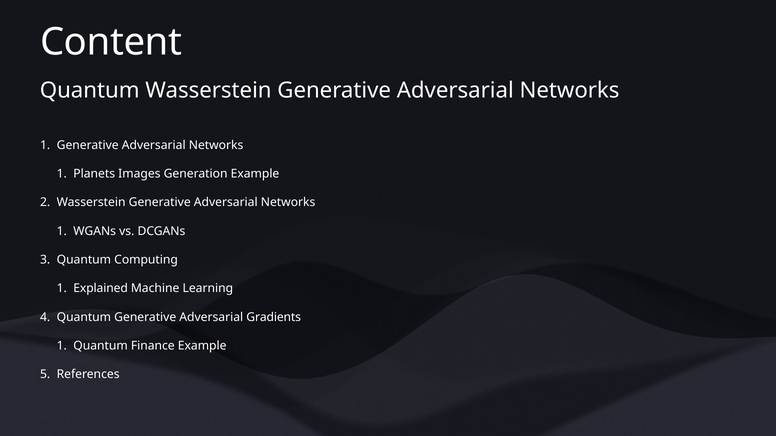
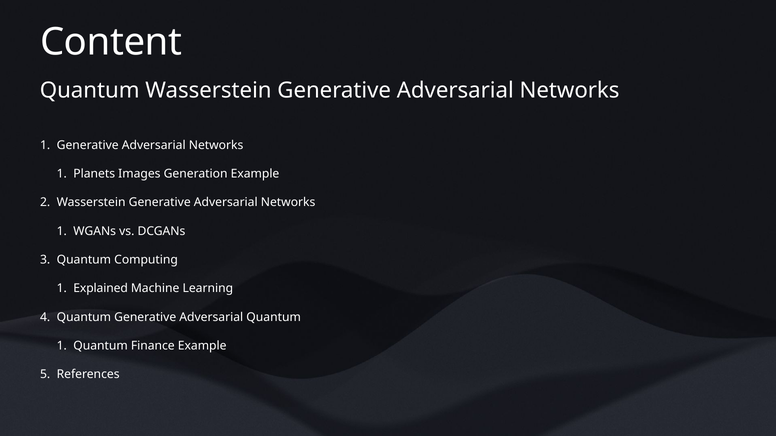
Adversarial Gradients: Gradients -> Quantum (274, 318)
